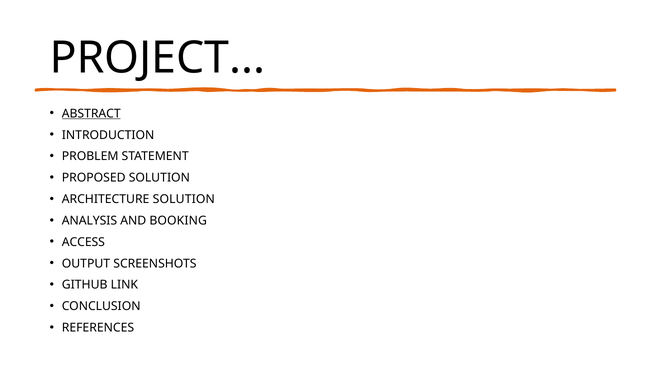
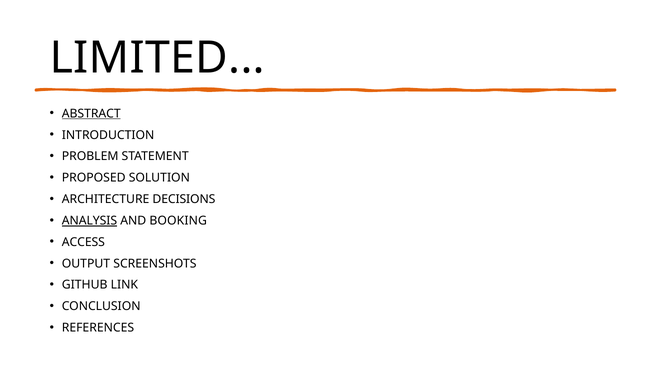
PROJECT: PROJECT -> LIMITED (157, 58)
ARCHITECTURE SOLUTION: SOLUTION -> DECISIONS (184, 199)
ANALYSIS underline: none -> present (89, 221)
